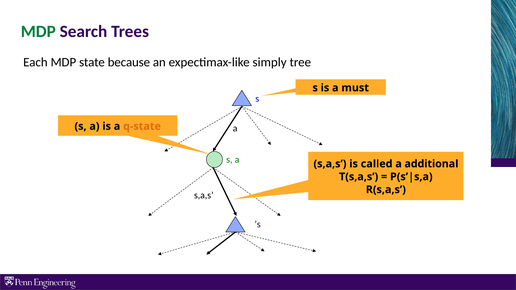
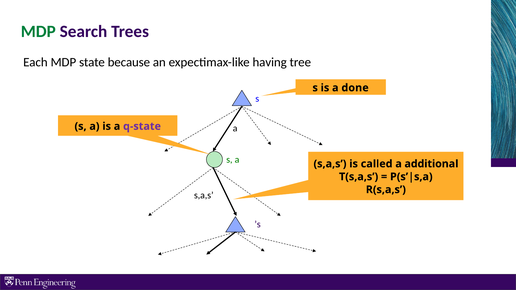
simply: simply -> having (270, 62)
must: must -> done (355, 88)
q-state colour: orange -> purple (142, 126)
